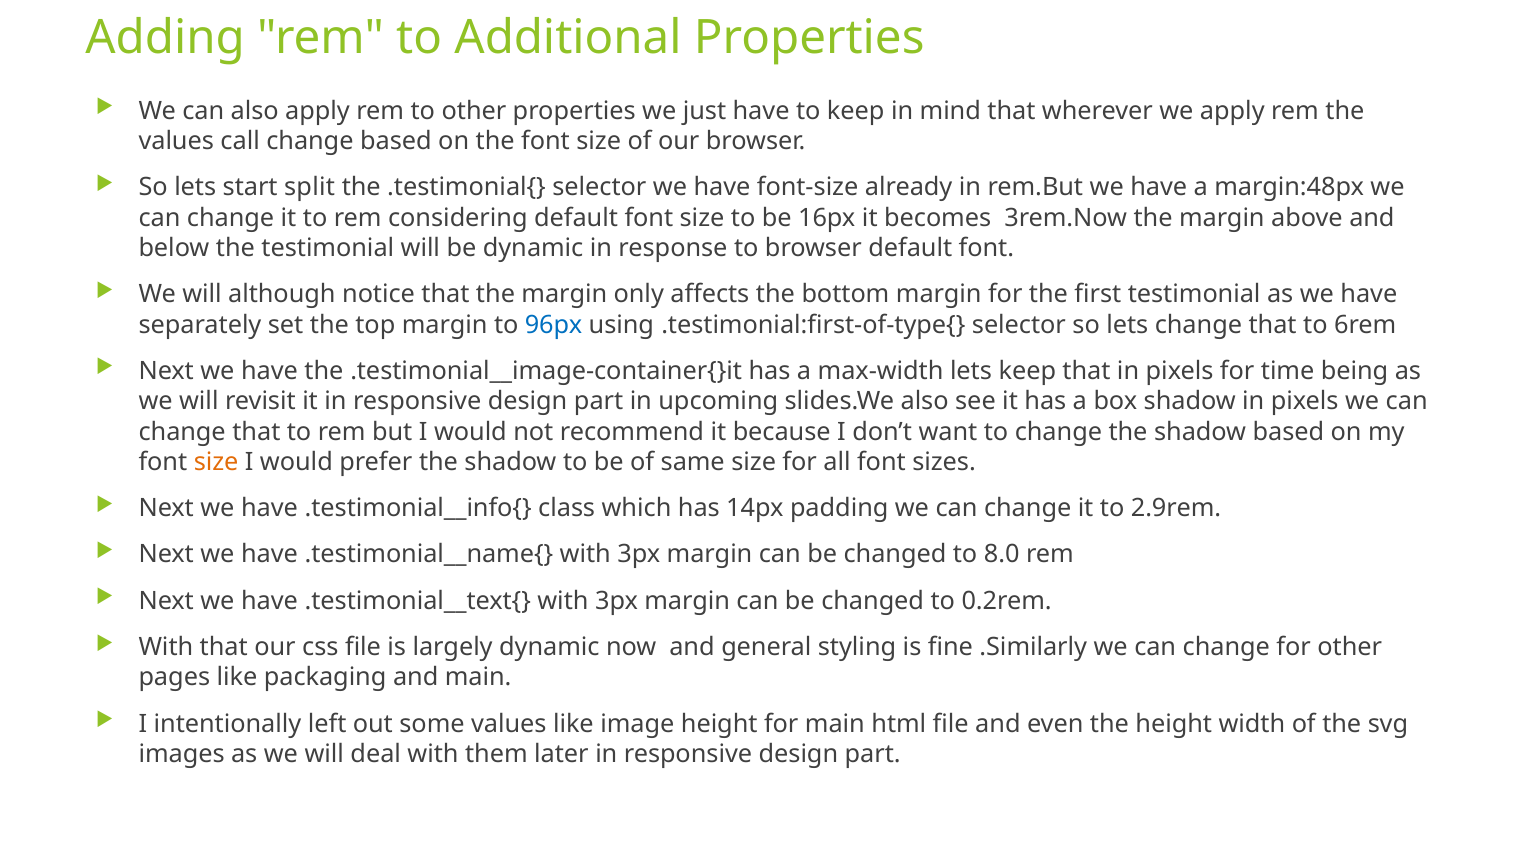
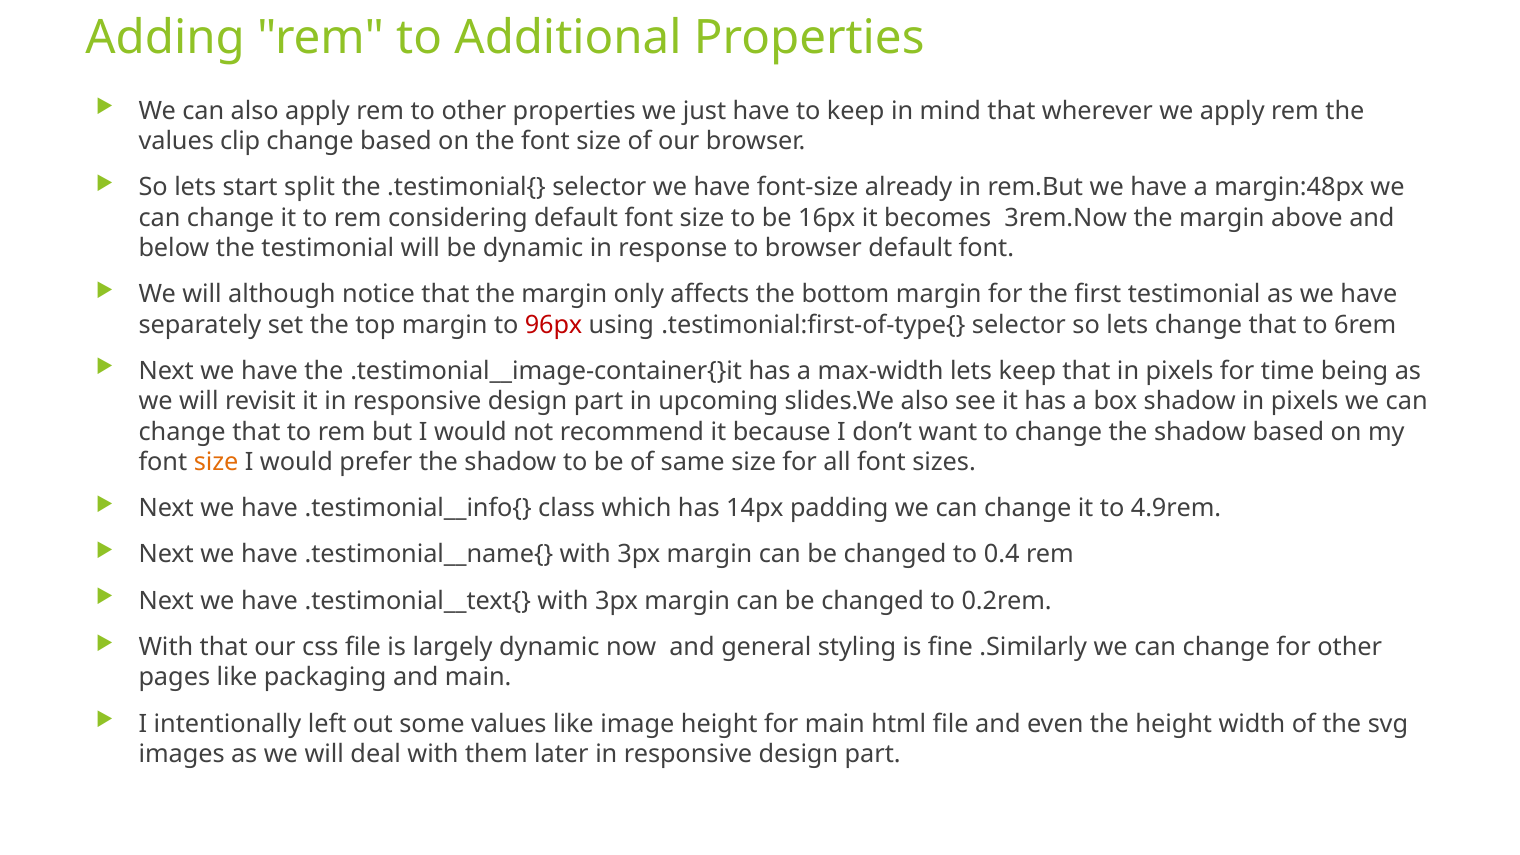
call: call -> clip (240, 141)
96px colour: blue -> red (554, 325)
2.9rem: 2.9rem -> 4.9rem (1176, 508)
8.0: 8.0 -> 0.4 (1002, 555)
